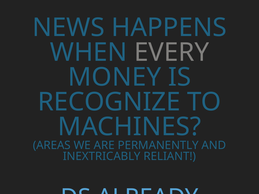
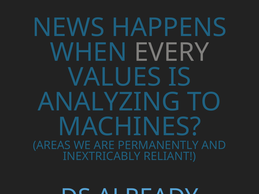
MONEY: MONEY -> VALUES (115, 77)
RECOGNIZE: RECOGNIZE -> ANALYZING (109, 102)
